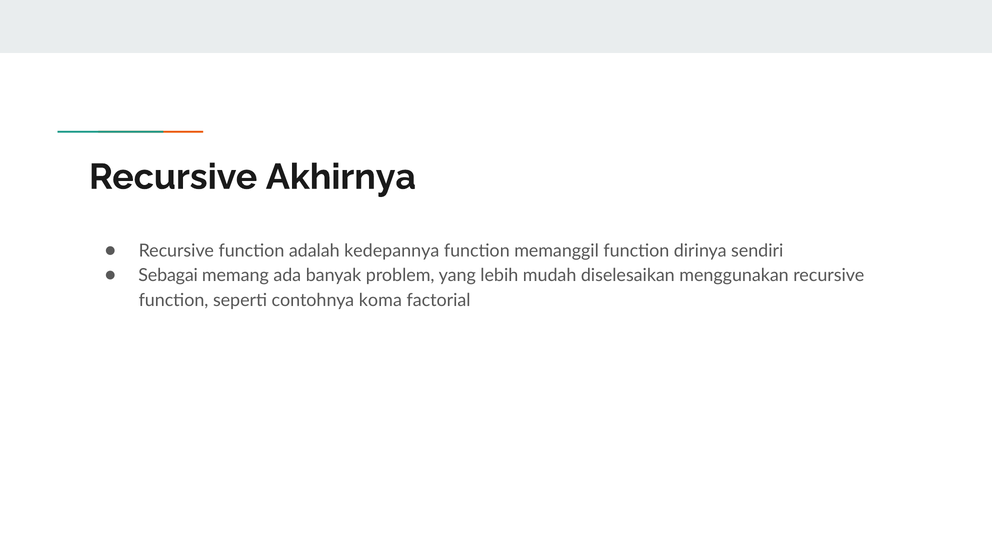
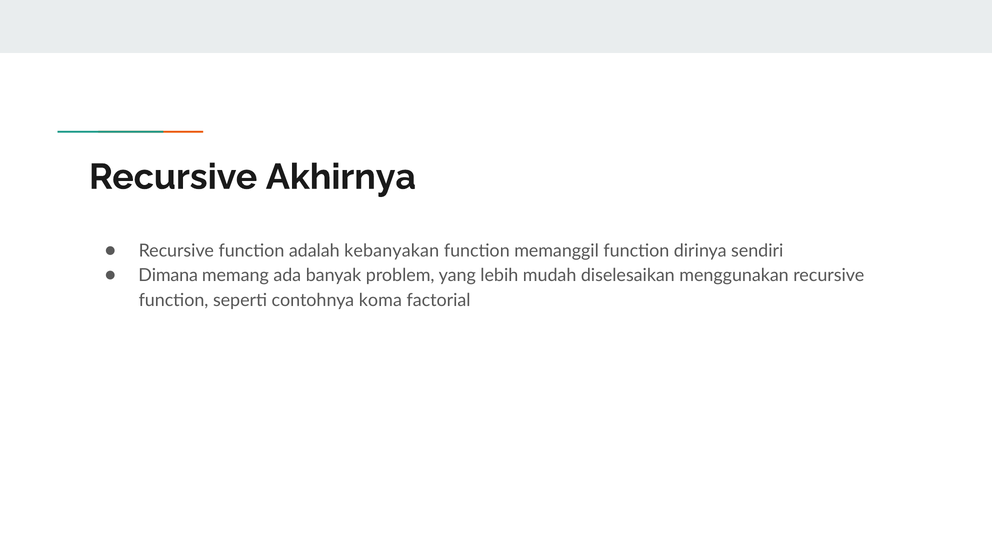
kedepannya: kedepannya -> kebanyakan (392, 251)
Sebagai: Sebagai -> Dimana (168, 275)
